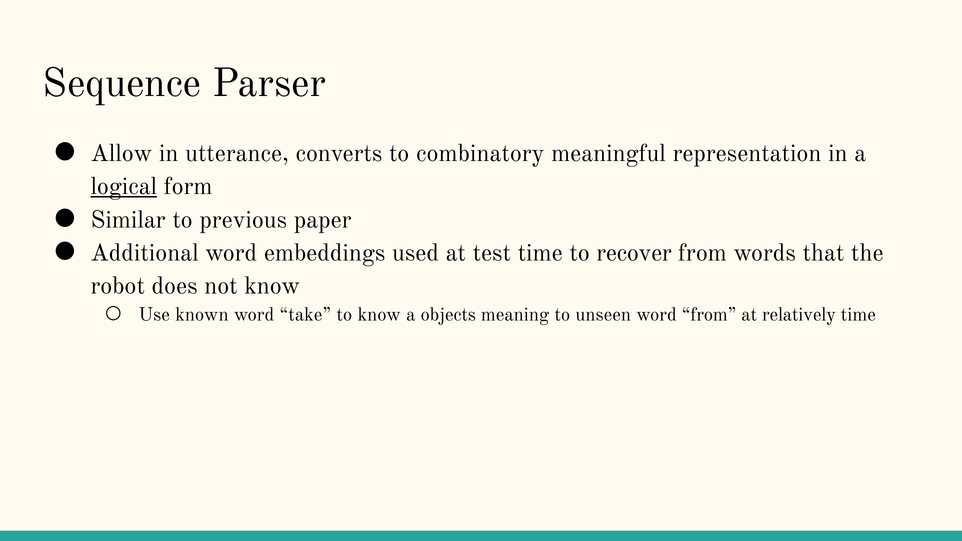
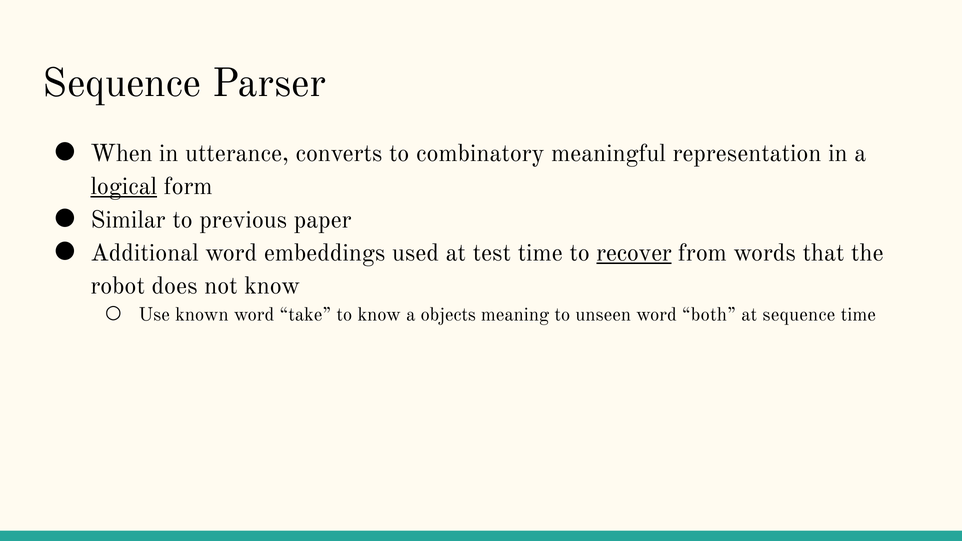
Allow: Allow -> When (122, 153)
recover underline: none -> present (634, 253)
word from: from -> both (709, 315)
at relatively: relatively -> sequence (799, 315)
